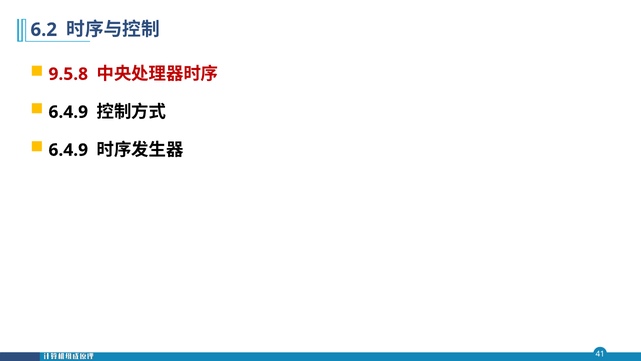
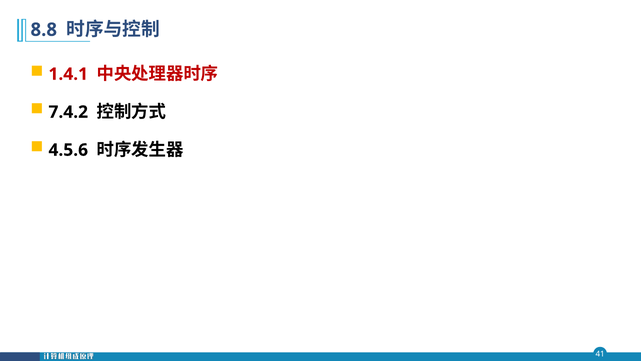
6.2: 6.2 -> 8.8 (44, 30)
9.5.8: 9.5.8 -> 1.4.1 (68, 74)
6.4.9: 6.4.9 -> 7.4.2 (68, 112)
6.4.9: 6.4.9 -> 4.5.6 (68, 150)
